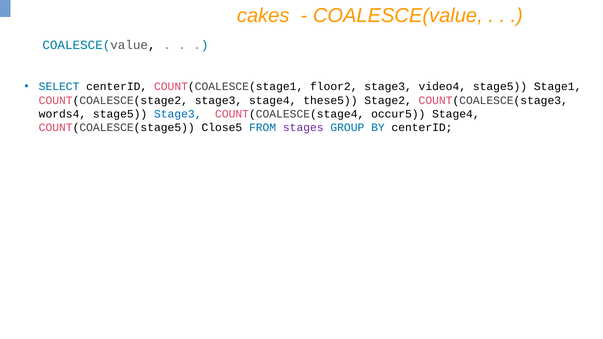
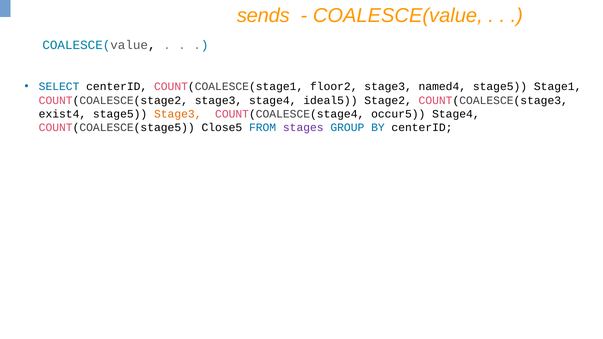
cakes: cakes -> sends (263, 16)
video4: video4 -> named4 (442, 87)
these5: these5 -> ideal5 (330, 100)
words4: words4 -> exist4 (62, 114)
Stage3 colour: blue -> orange (178, 114)
